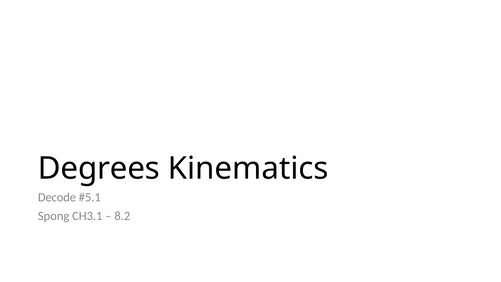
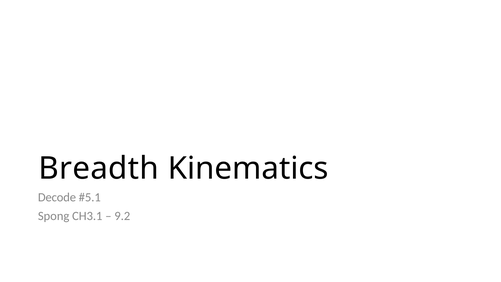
Degrees: Degrees -> Breadth (99, 168)
8.2: 8.2 -> 9.2 (122, 216)
